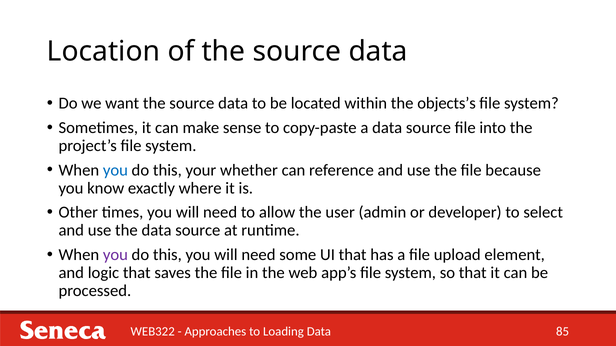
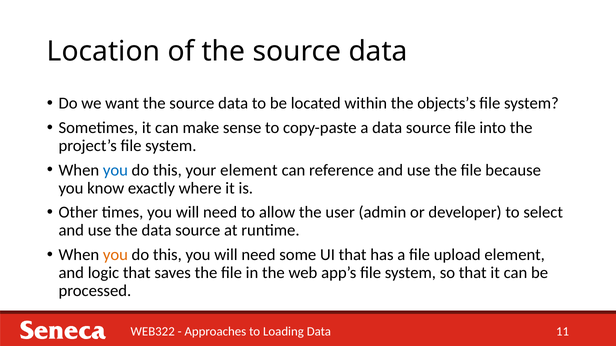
your whether: whether -> element (249, 170)
you colour: purple -> orange (115, 255)
85: 85 -> 11 (563, 332)
